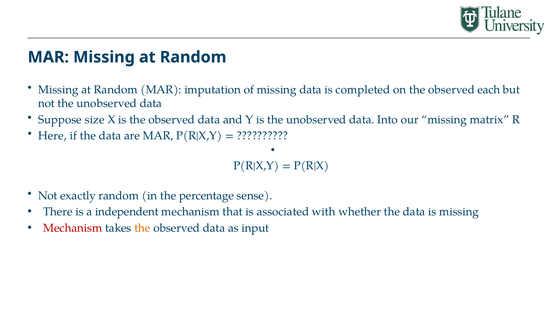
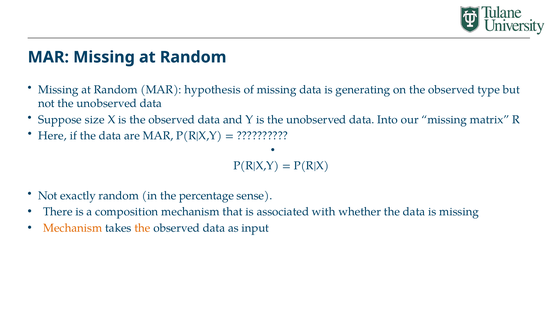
imputation: imputation -> hypothesis (213, 90)
completed: completed -> generating (363, 90)
each: each -> type (489, 90)
independent: independent -> composition (127, 212)
Mechanism colour: red -> orange (73, 228)
